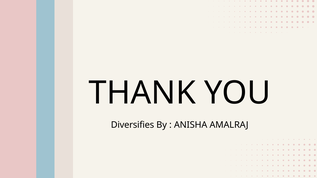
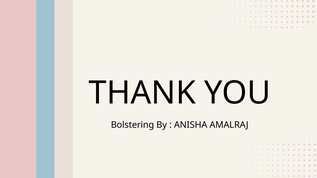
Diversifies: Diversifies -> Bolstering (132, 125)
